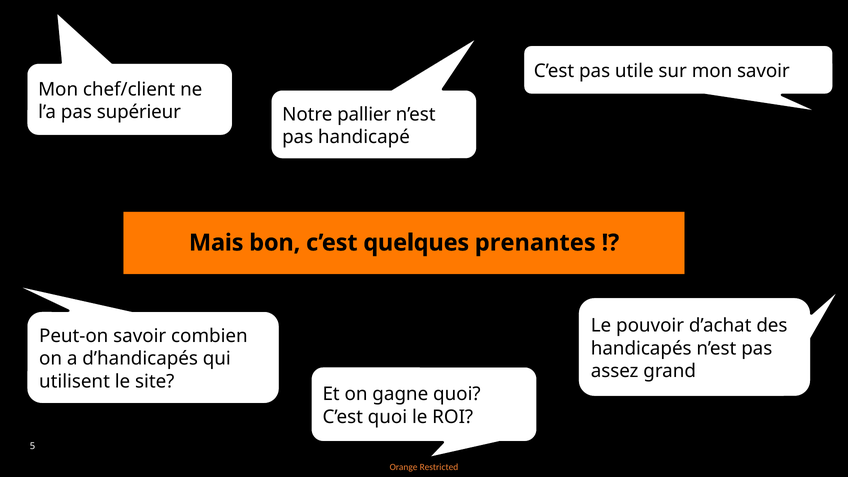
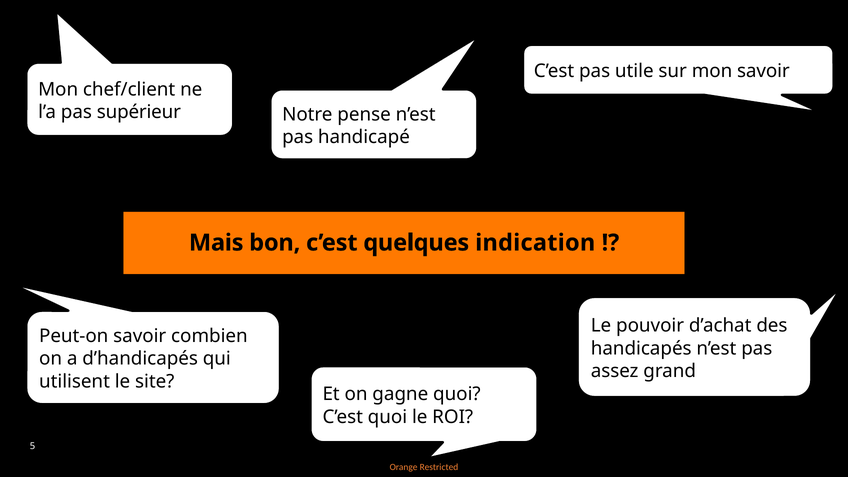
pallier: pallier -> pense (364, 114)
prenantes: prenantes -> indication (535, 243)
